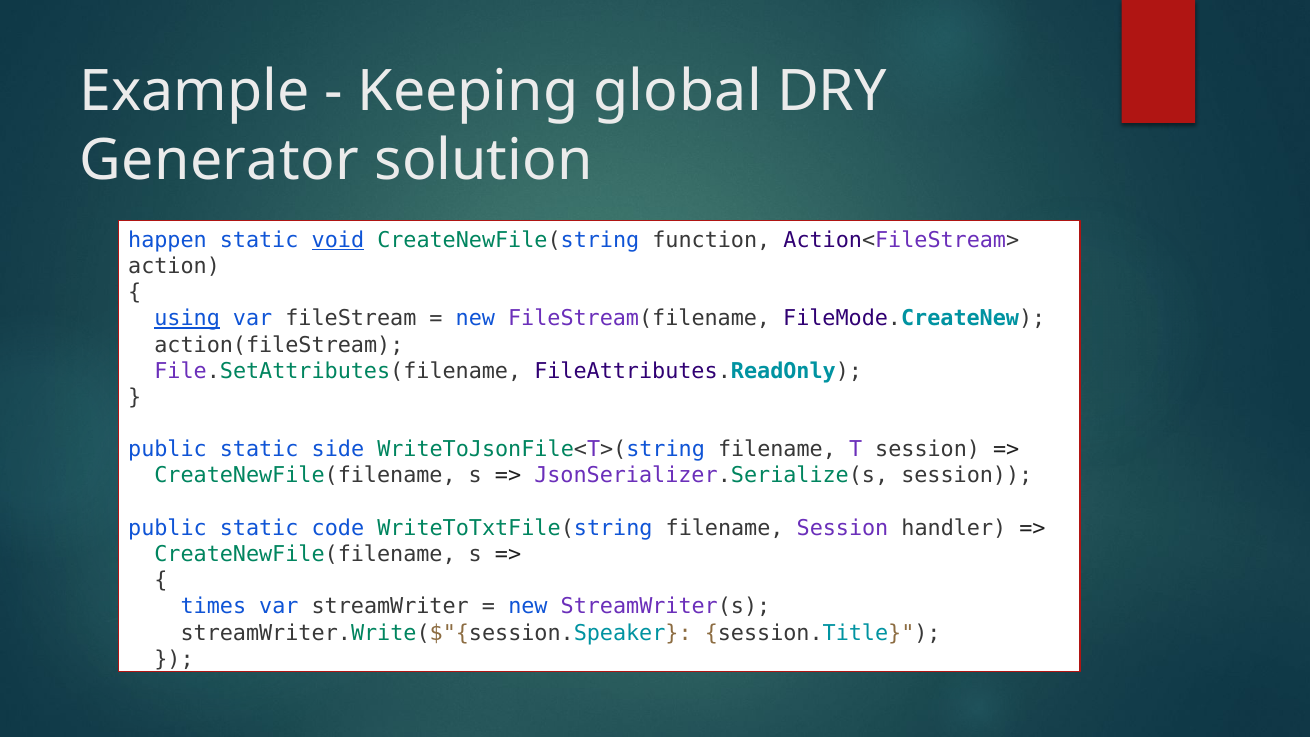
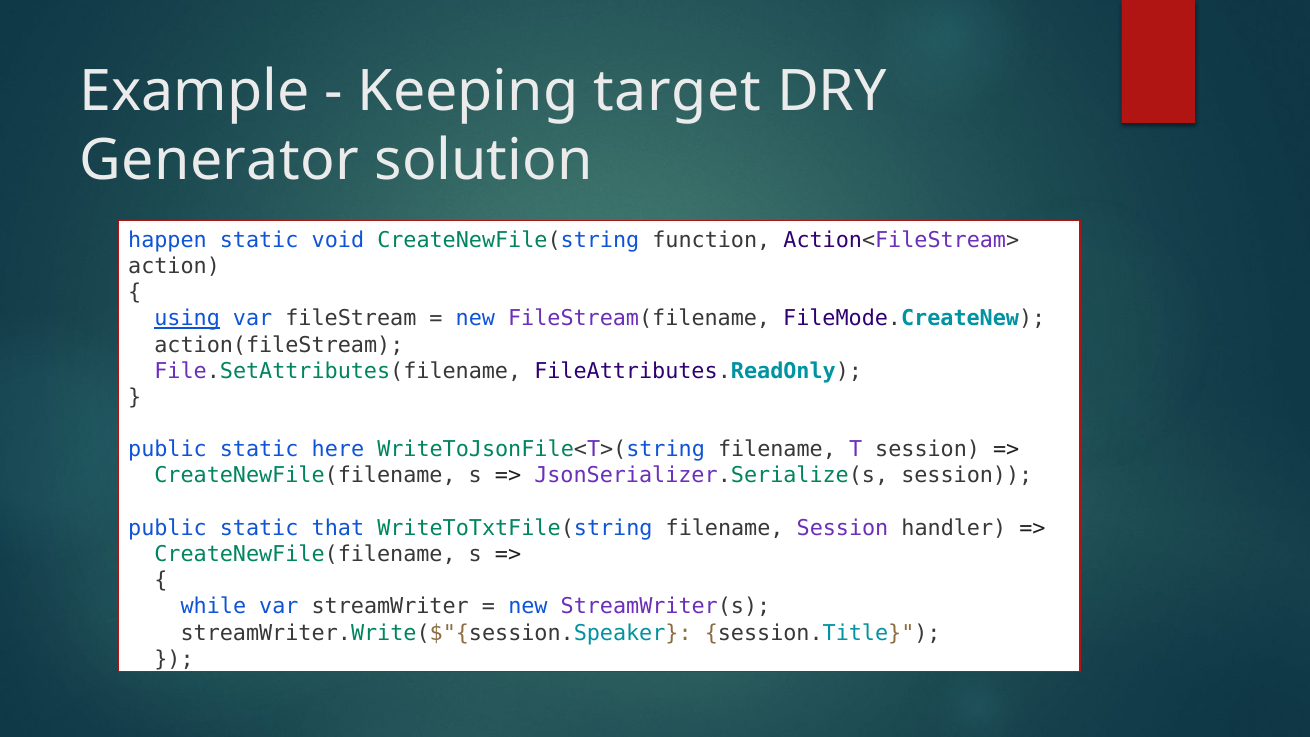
global: global -> target (677, 92)
void underline: present -> none (338, 240)
side: side -> here (338, 450)
code: code -> that (338, 528)
times: times -> while (213, 607)
